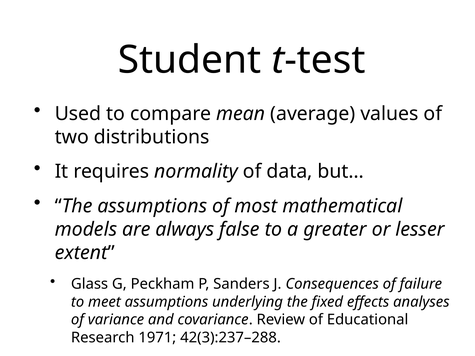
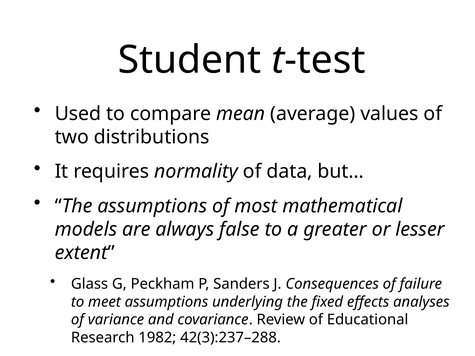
1971: 1971 -> 1982 (157, 338)
